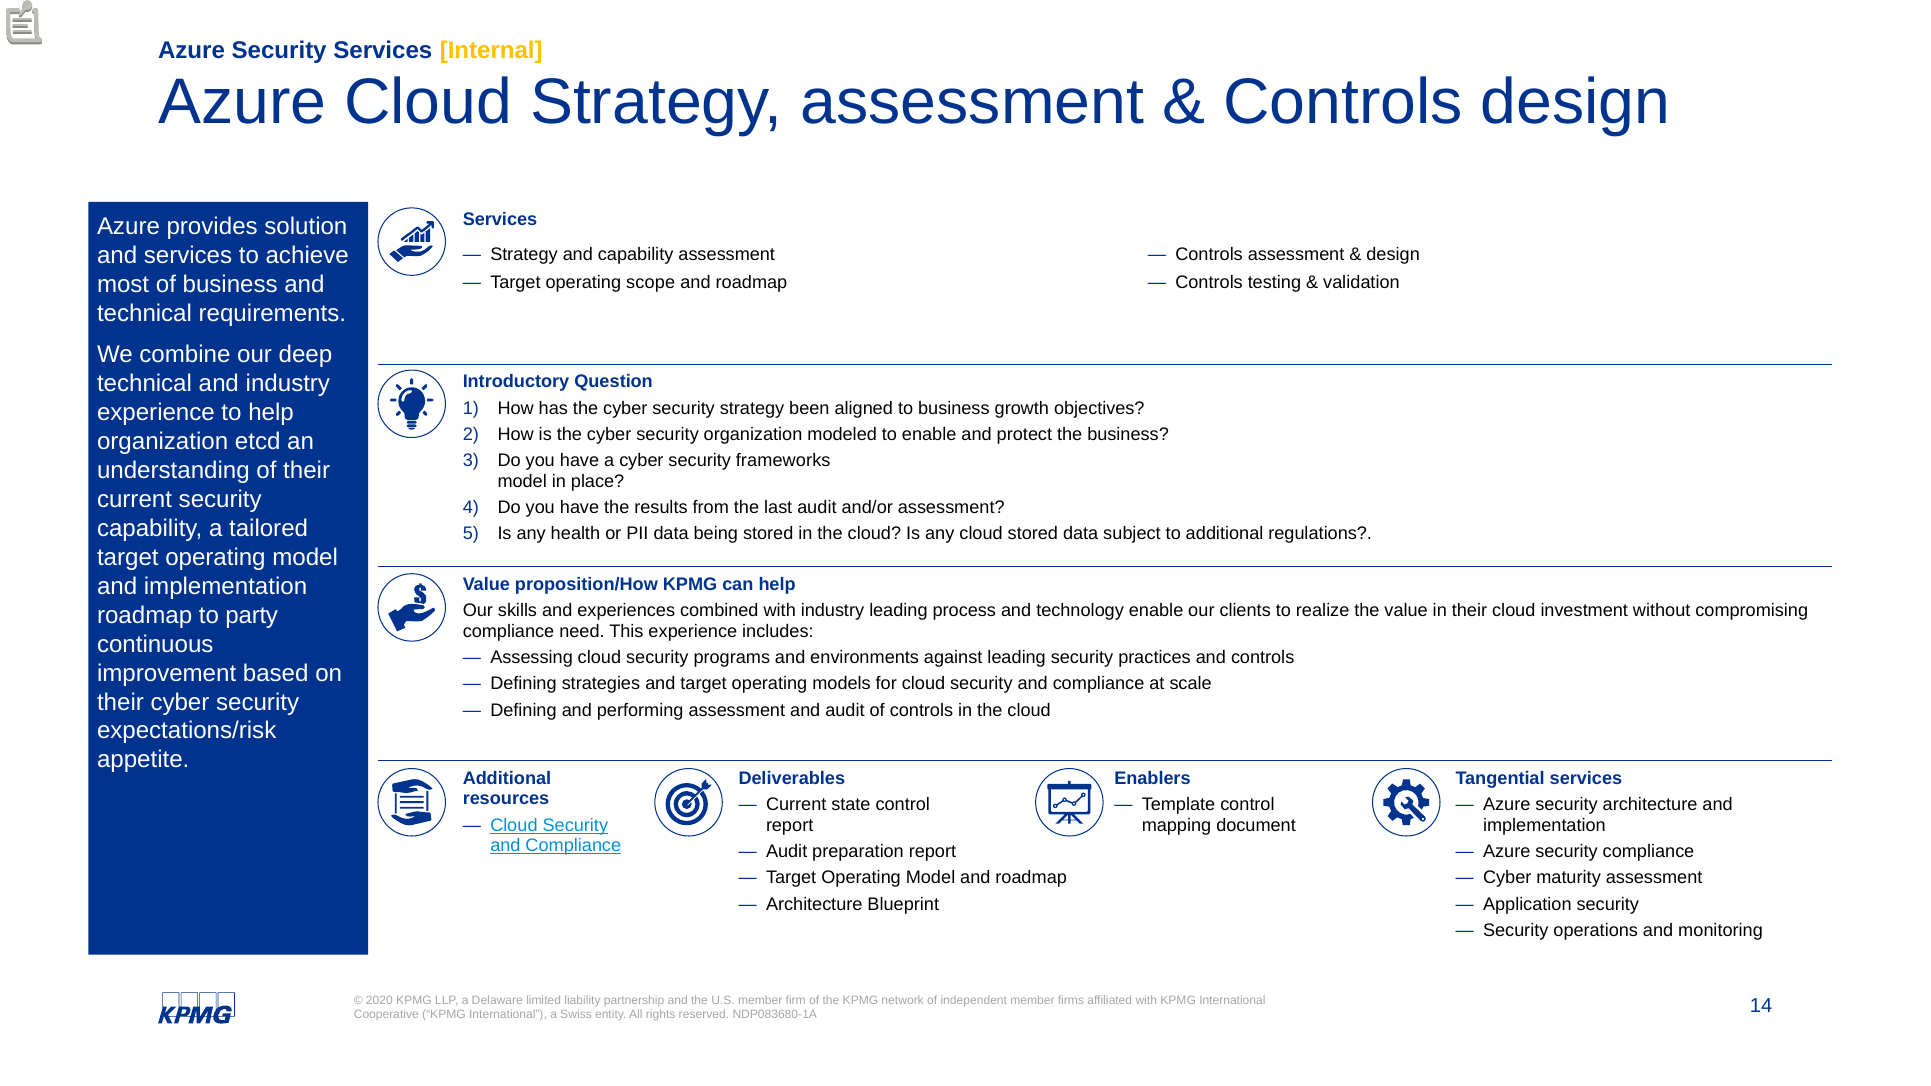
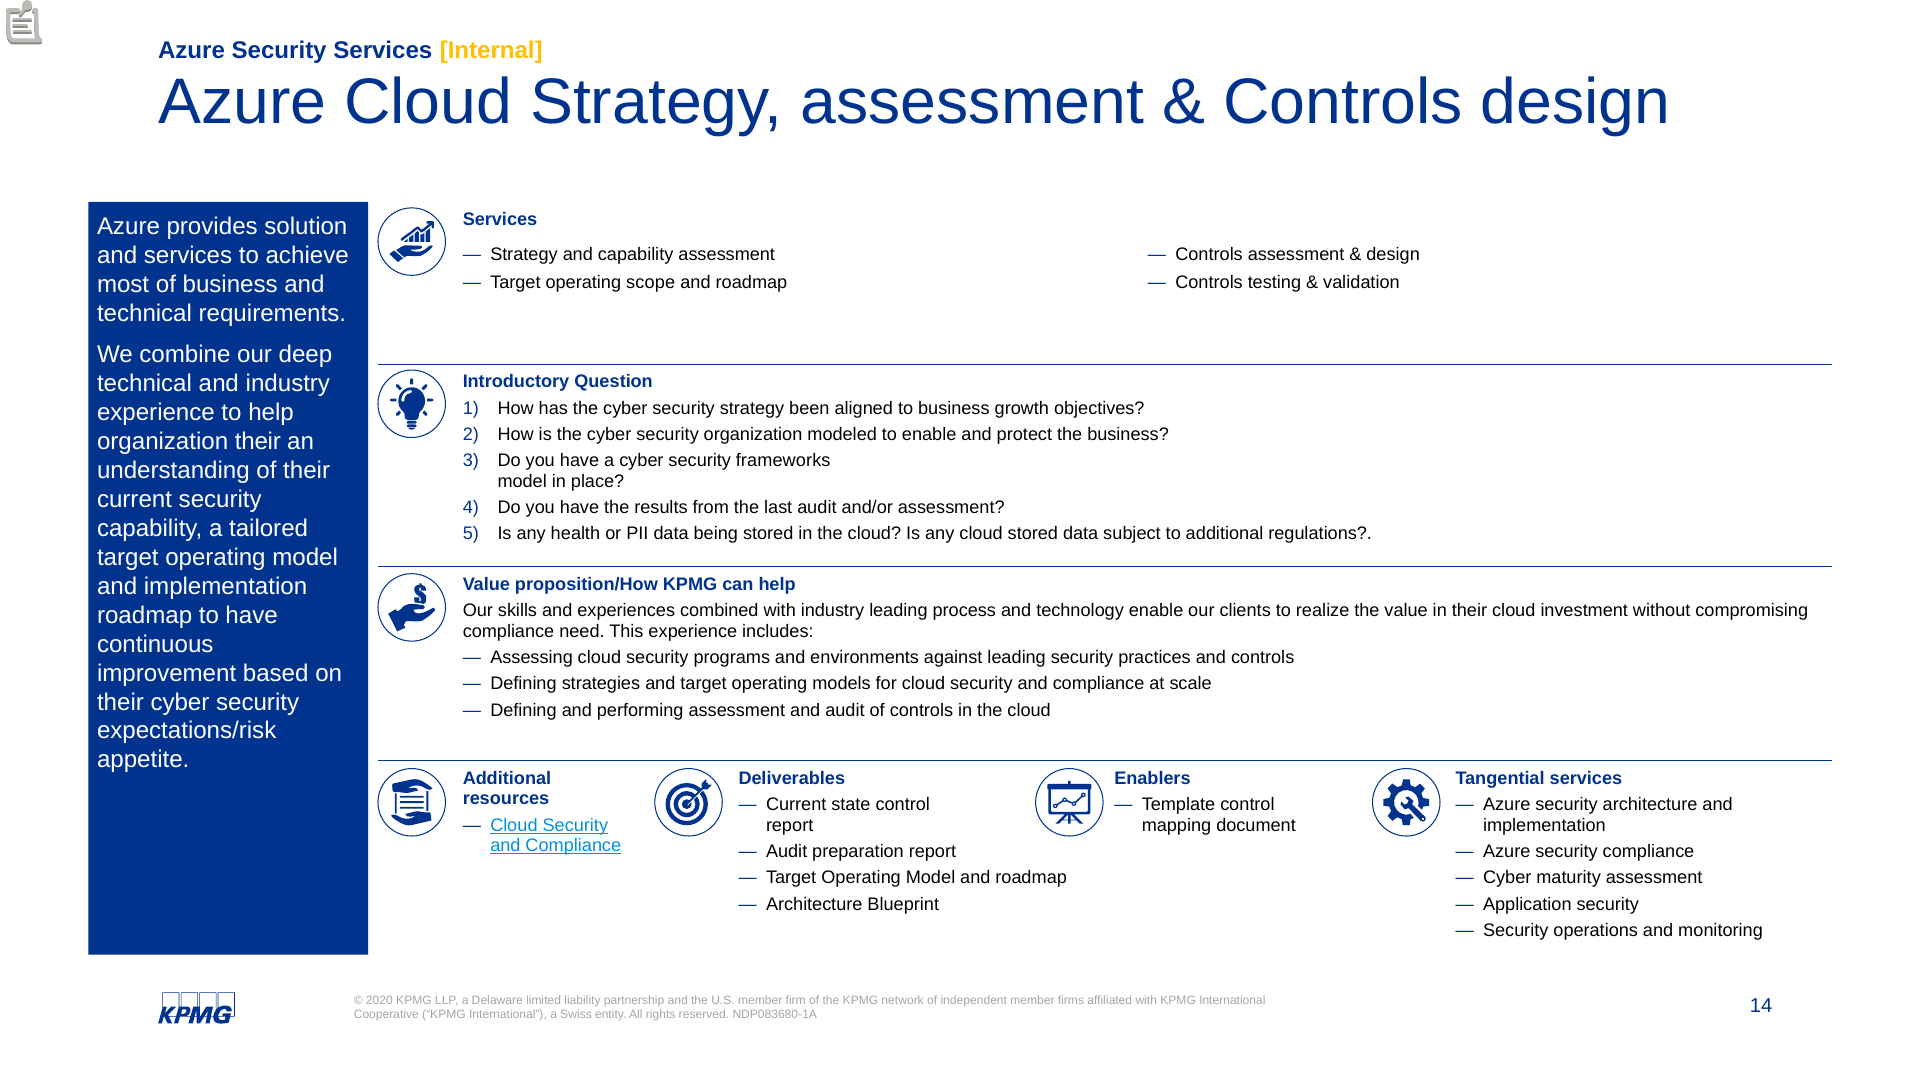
organization etcd: etcd -> their (258, 442)
to party: party -> have (252, 615)
